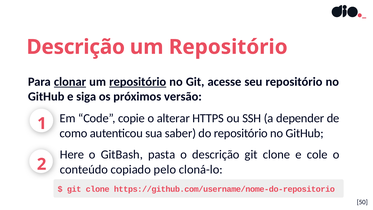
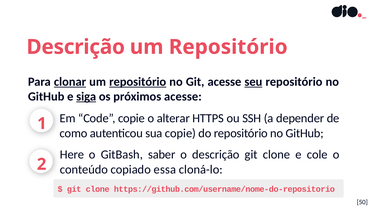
seu underline: none -> present (253, 82)
siga underline: none -> present (86, 97)
próximos versão: versão -> acesse (183, 97)
sua saber: saber -> copie (180, 133)
pasta: pasta -> saber (162, 154)
pelo: pelo -> essa (165, 169)
